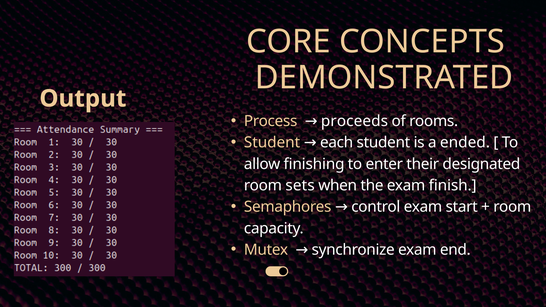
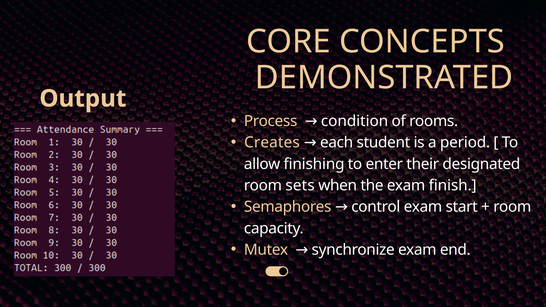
proceeds: proceeds -> condition (355, 121)
Student: Student -> Creates (272, 143)
ended: ended -> period (465, 143)
